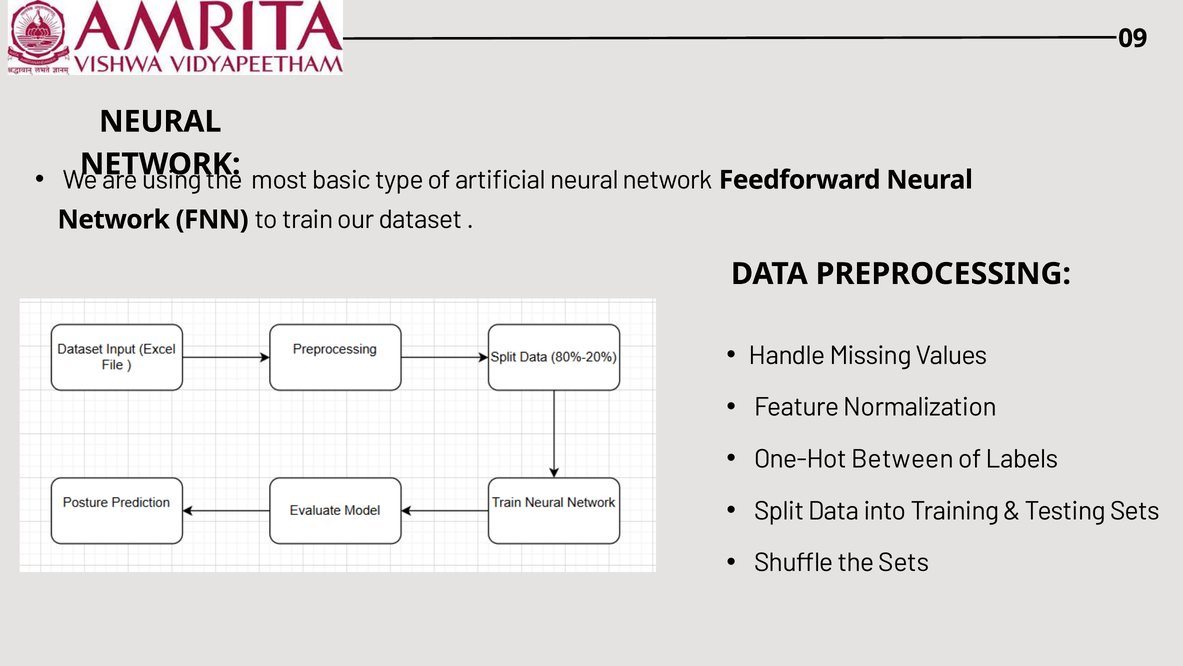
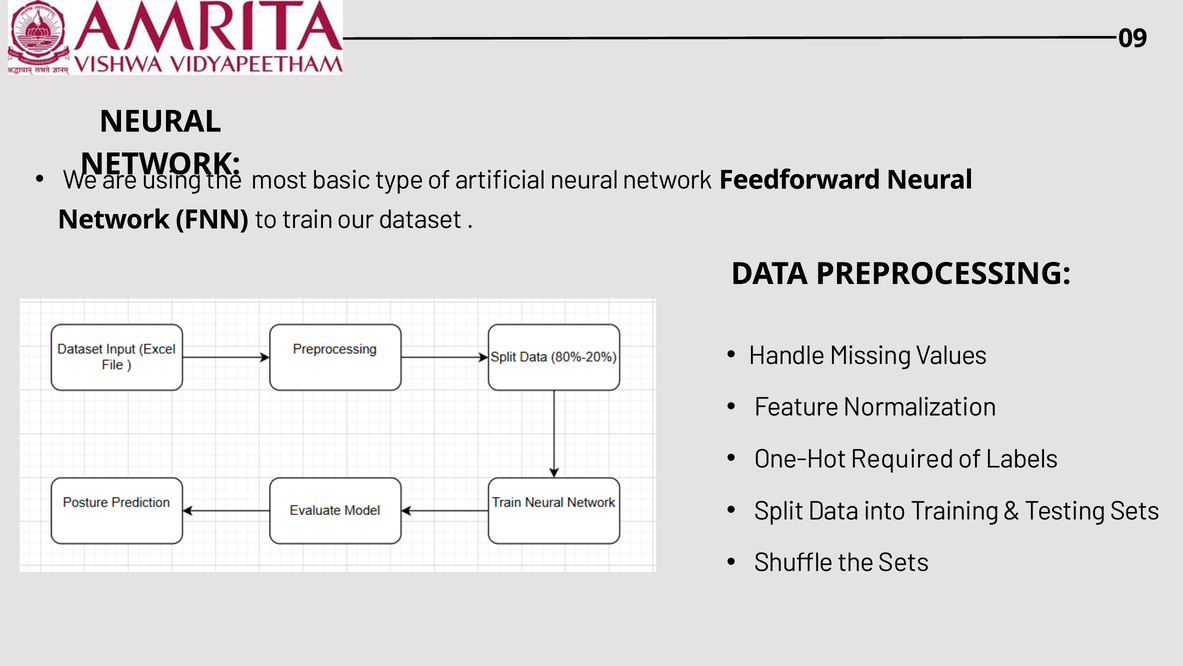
Between: Between -> Required (903, 459)
